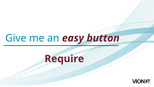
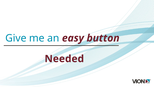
Require: Require -> Needed (64, 59)
